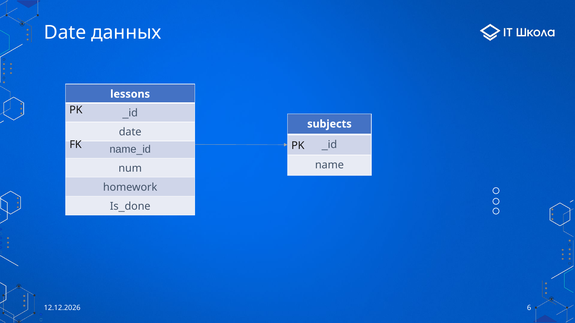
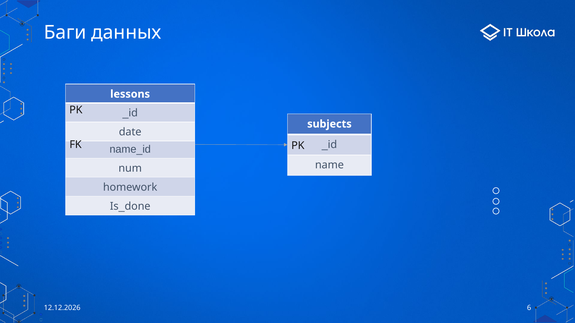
Date: Date -> Баги (65, 33)
